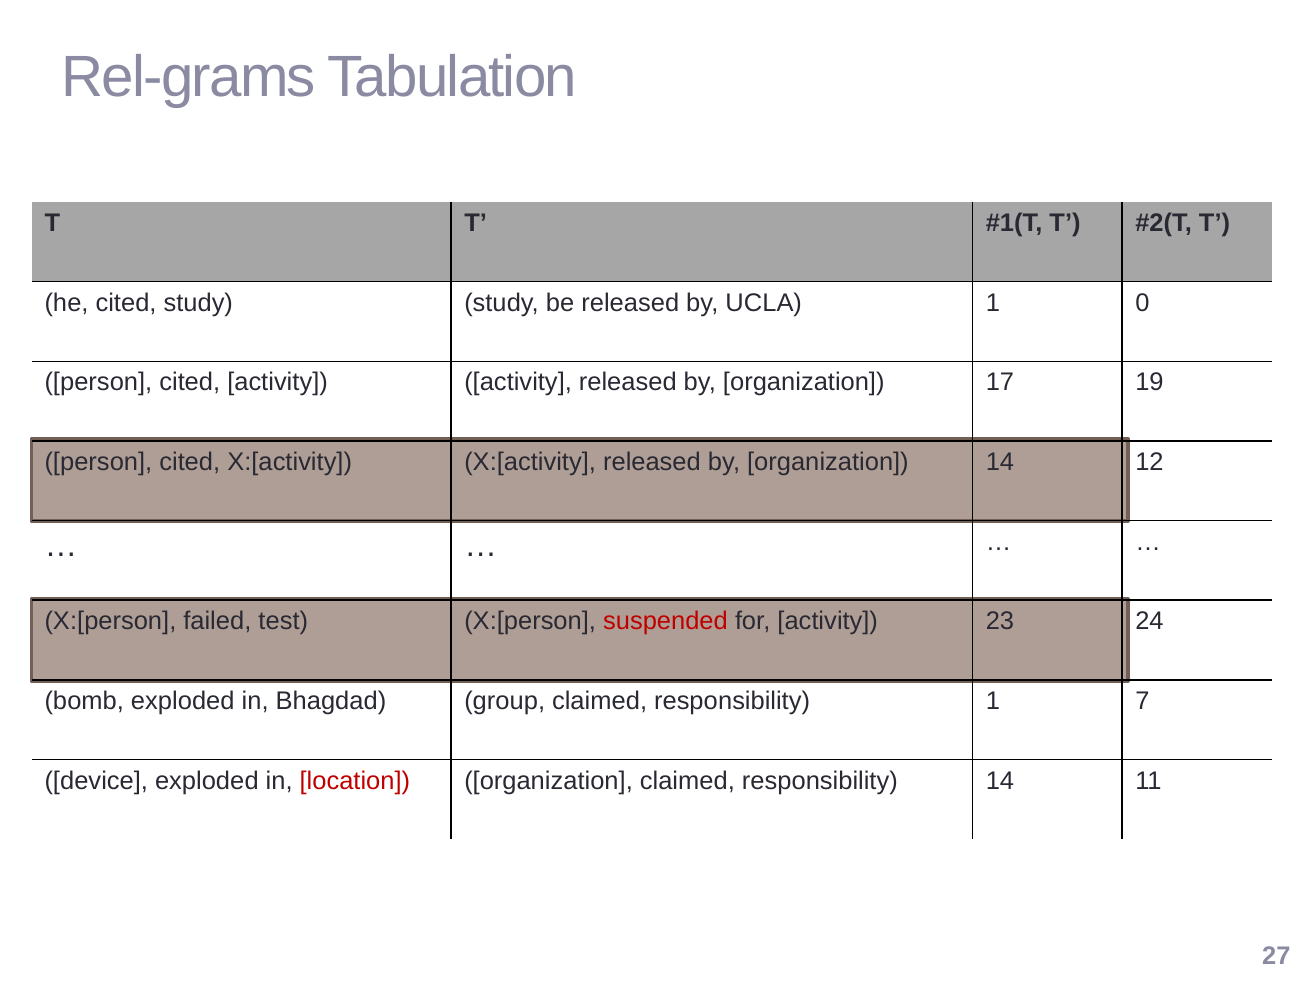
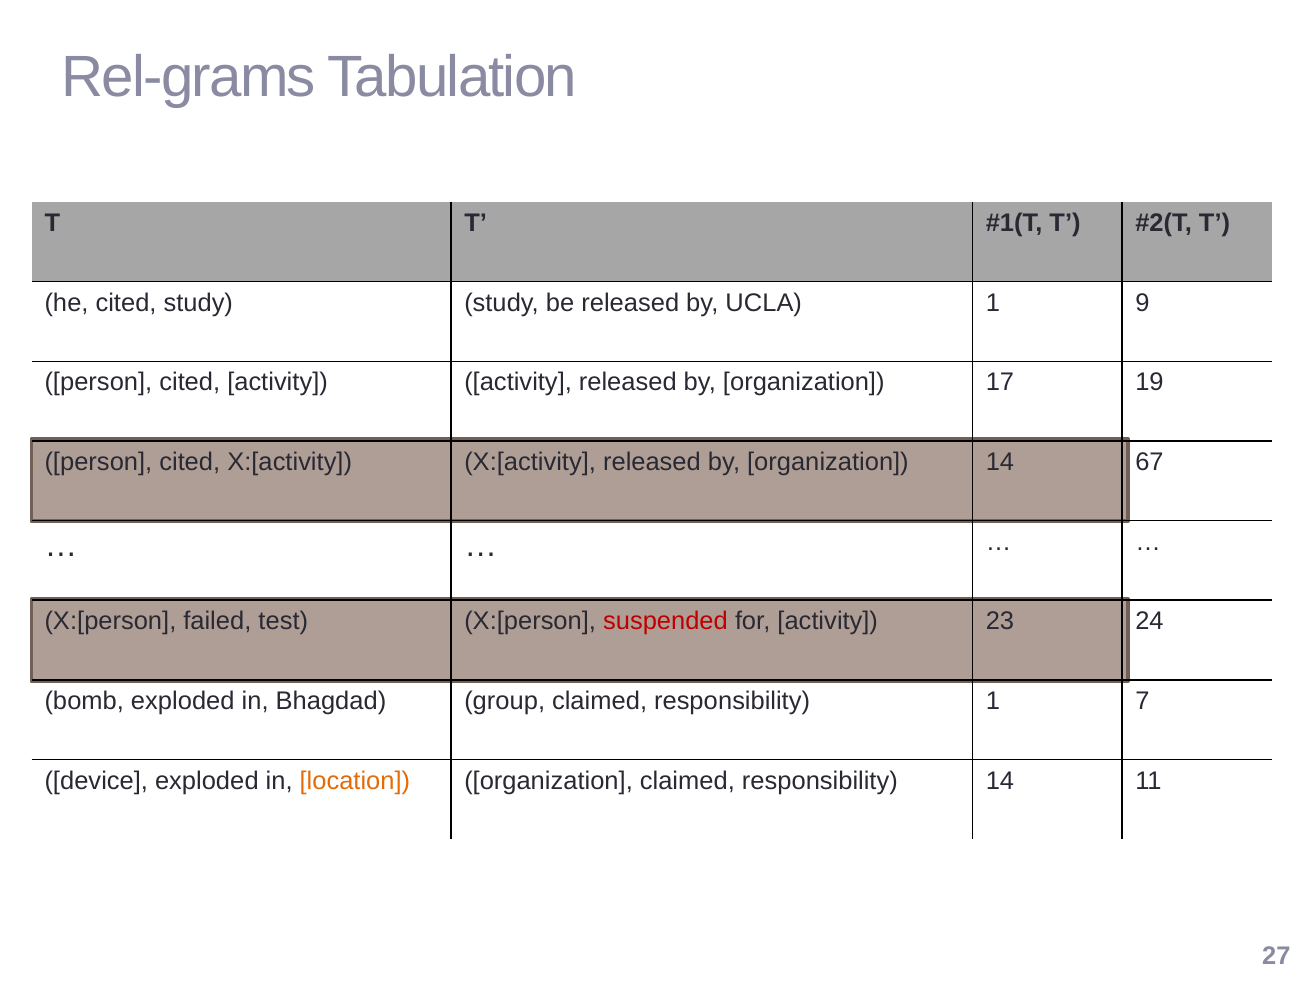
0: 0 -> 9 (1142, 303)
12: 12 -> 67 (1149, 462)
location colour: red -> orange (355, 781)
